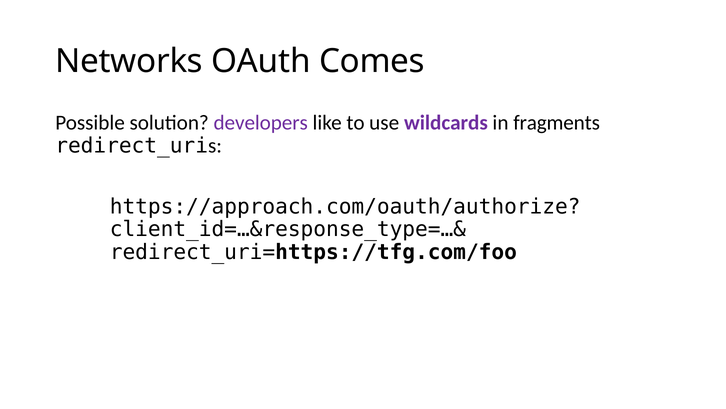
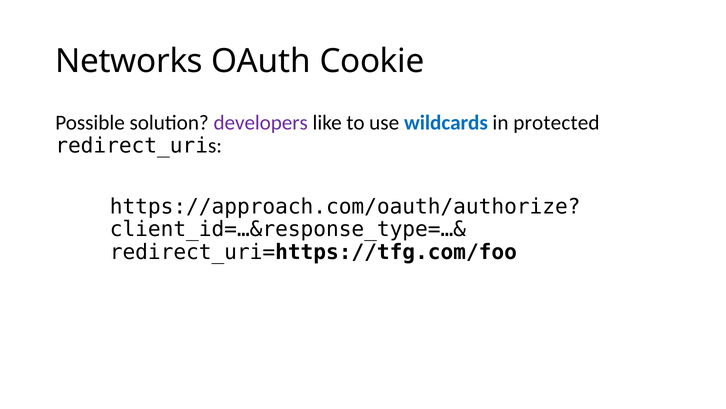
Comes: Comes -> Cookie (372, 61)
wildcards colour: purple -> blue (446, 123)
fragments: fragments -> protected (556, 123)
